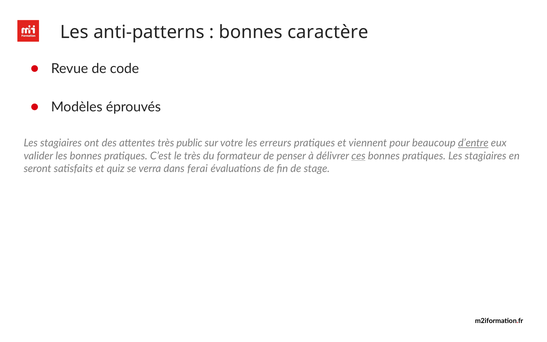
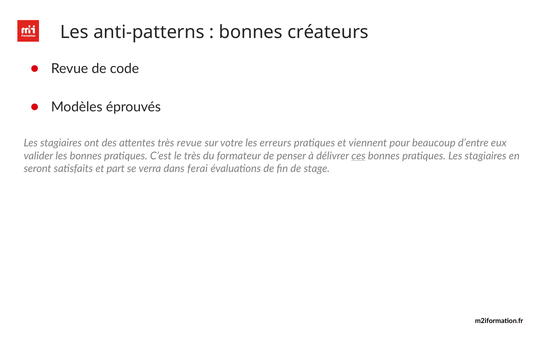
caractère: caractère -> créateurs (328, 32)
très public: public -> revue (189, 143)
d’entre underline: present -> none (473, 143)
quiz: quiz -> part (116, 169)
